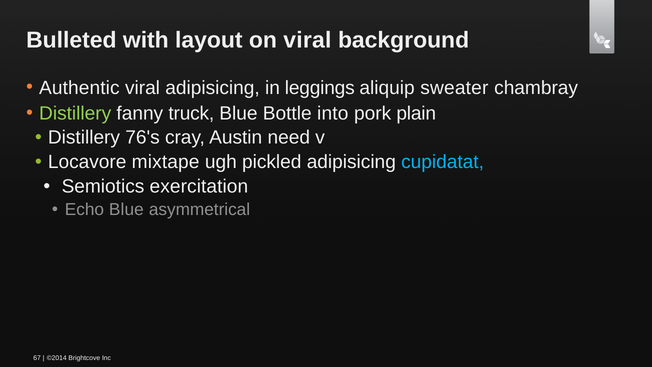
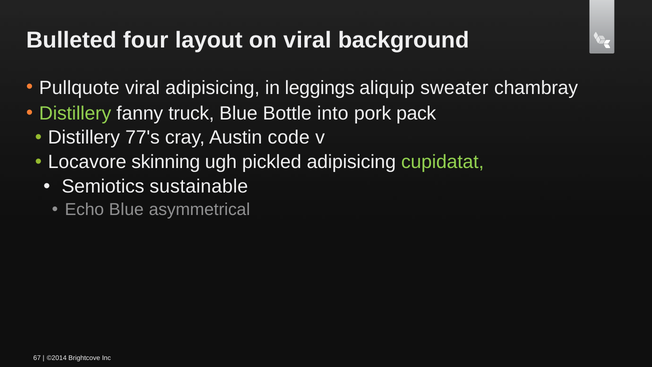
with: with -> four (146, 40)
Authentic: Authentic -> Pullquote (79, 88)
plain: plain -> pack (416, 113)
76's: 76's -> 77's (143, 138)
need: need -> code (289, 138)
mixtape: mixtape -> skinning (166, 162)
cupidatat colour: light blue -> light green (443, 162)
exercitation: exercitation -> sustainable (199, 187)
